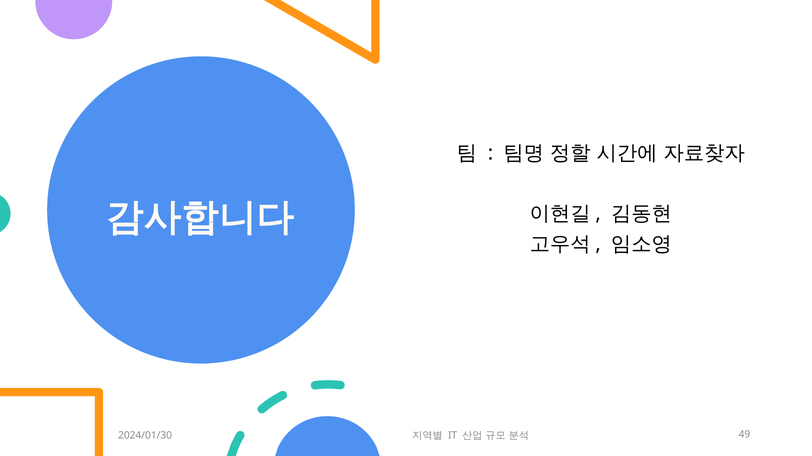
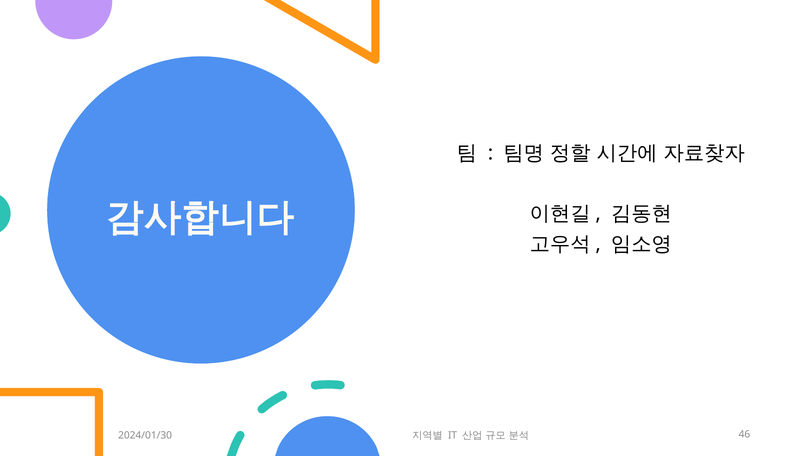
49: 49 -> 46 (744, 435)
